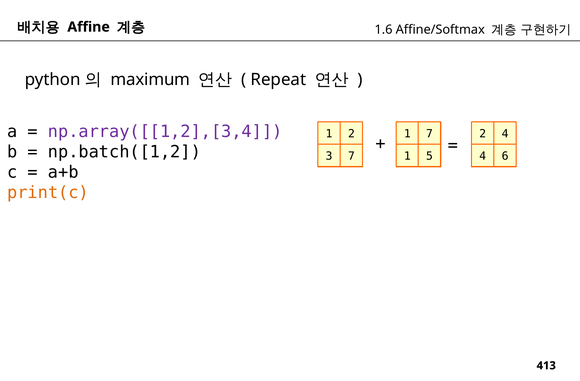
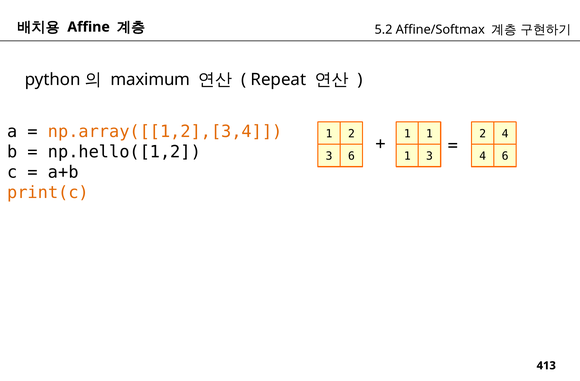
1.6: 1.6 -> 5.2 (383, 30)
np.array([[1,2],[3,4 colour: purple -> orange (165, 132)
7: 7 -> 1 (429, 134)
np.batch([1,2: np.batch([1,2 -> np.hello([1,2 (124, 152)
3 7: 7 -> 6 (351, 156)
1 5: 5 -> 3 (429, 156)
